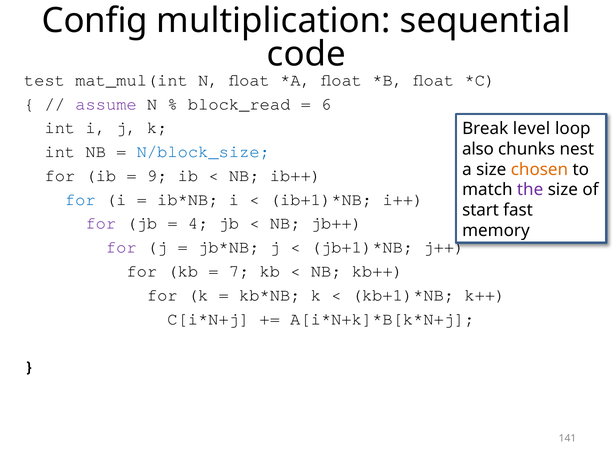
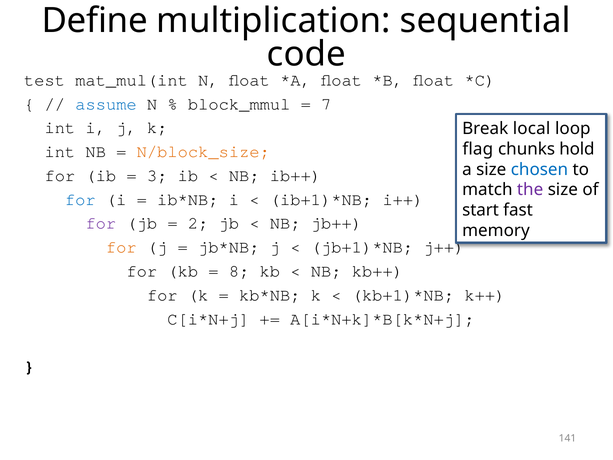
Config: Config -> Define (95, 21)
assume colour: purple -> blue (106, 104)
block_read: block_read -> block_mmul (239, 104)
6: 6 -> 7 (326, 104)
level: level -> local (532, 128)
also: also -> flag (478, 149)
nest: nest -> hold (577, 149)
N/block_size colour: blue -> orange (203, 152)
chosen colour: orange -> blue (539, 169)
9: 9 -> 3 (157, 176)
4: 4 -> 2 (198, 223)
for colour: purple -> orange (121, 247)
7: 7 -> 8 (239, 271)
